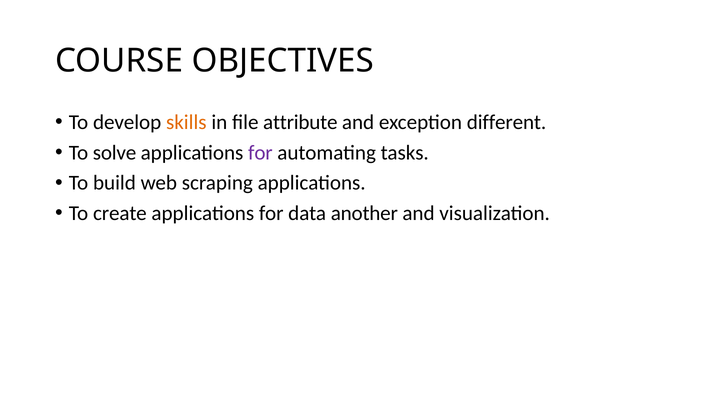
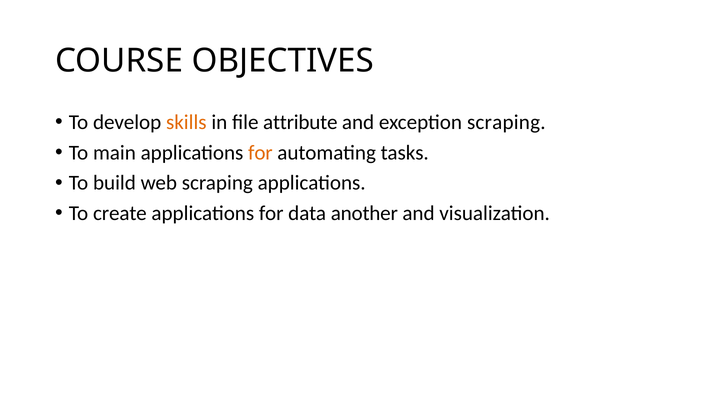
exception different: different -> scraping (506, 122)
solve: solve -> main (114, 153)
for colour: purple -> orange (260, 153)
